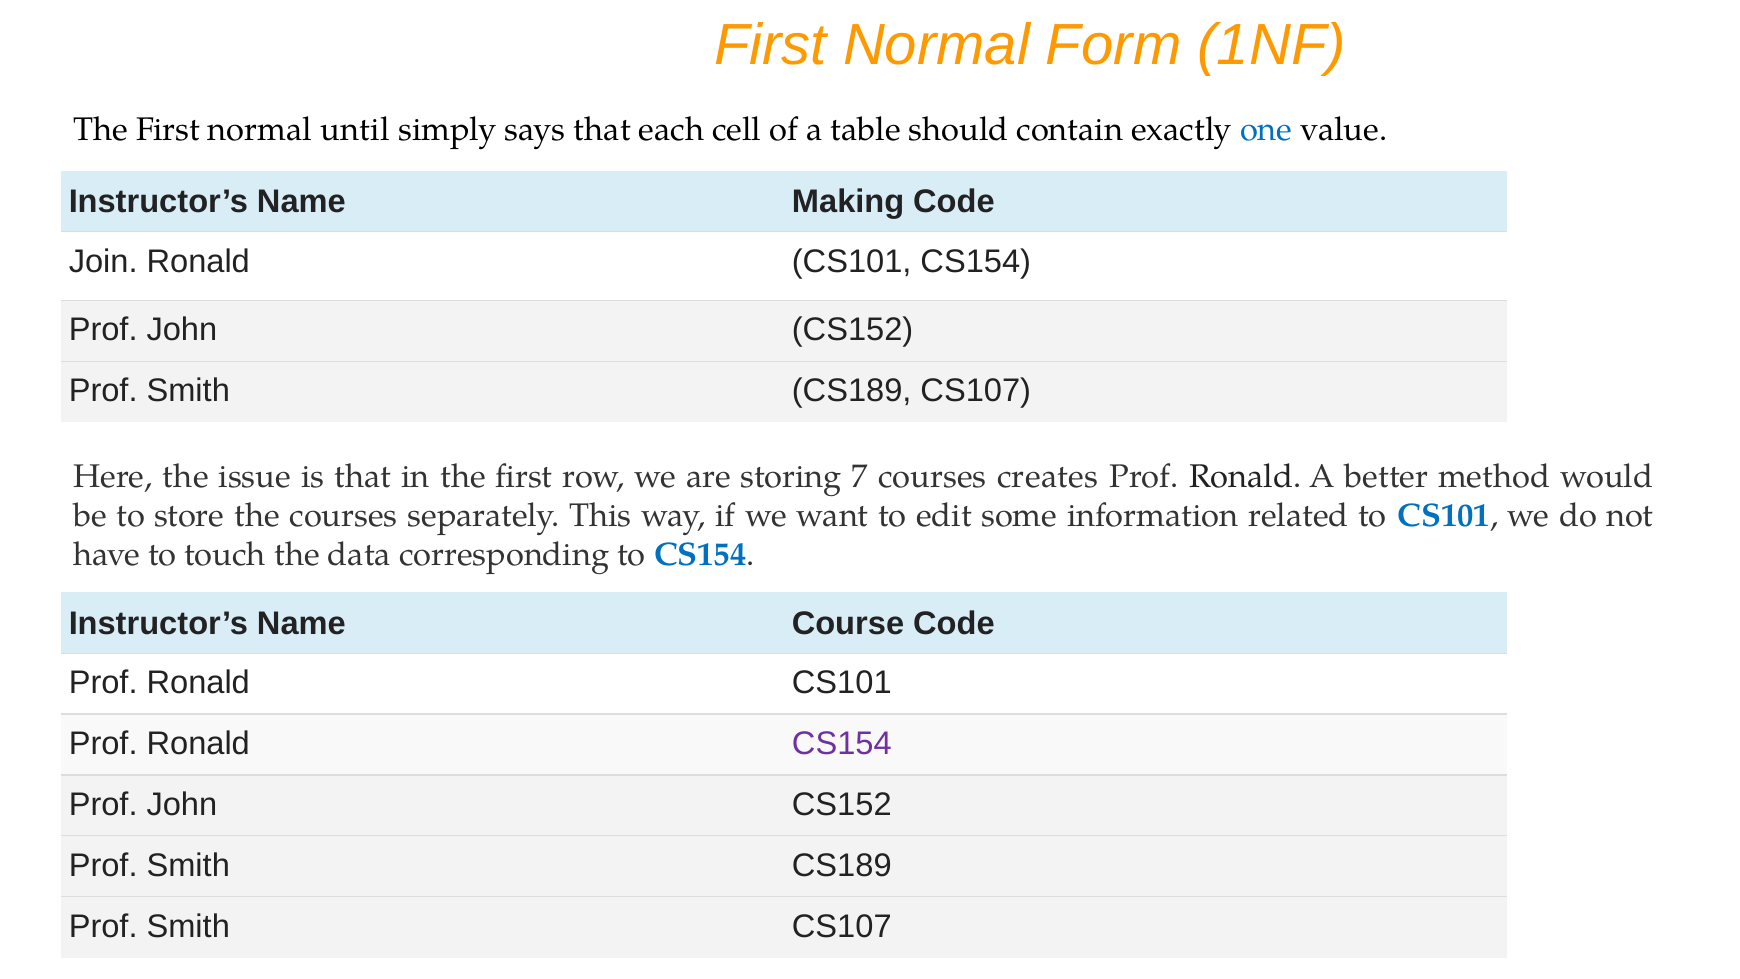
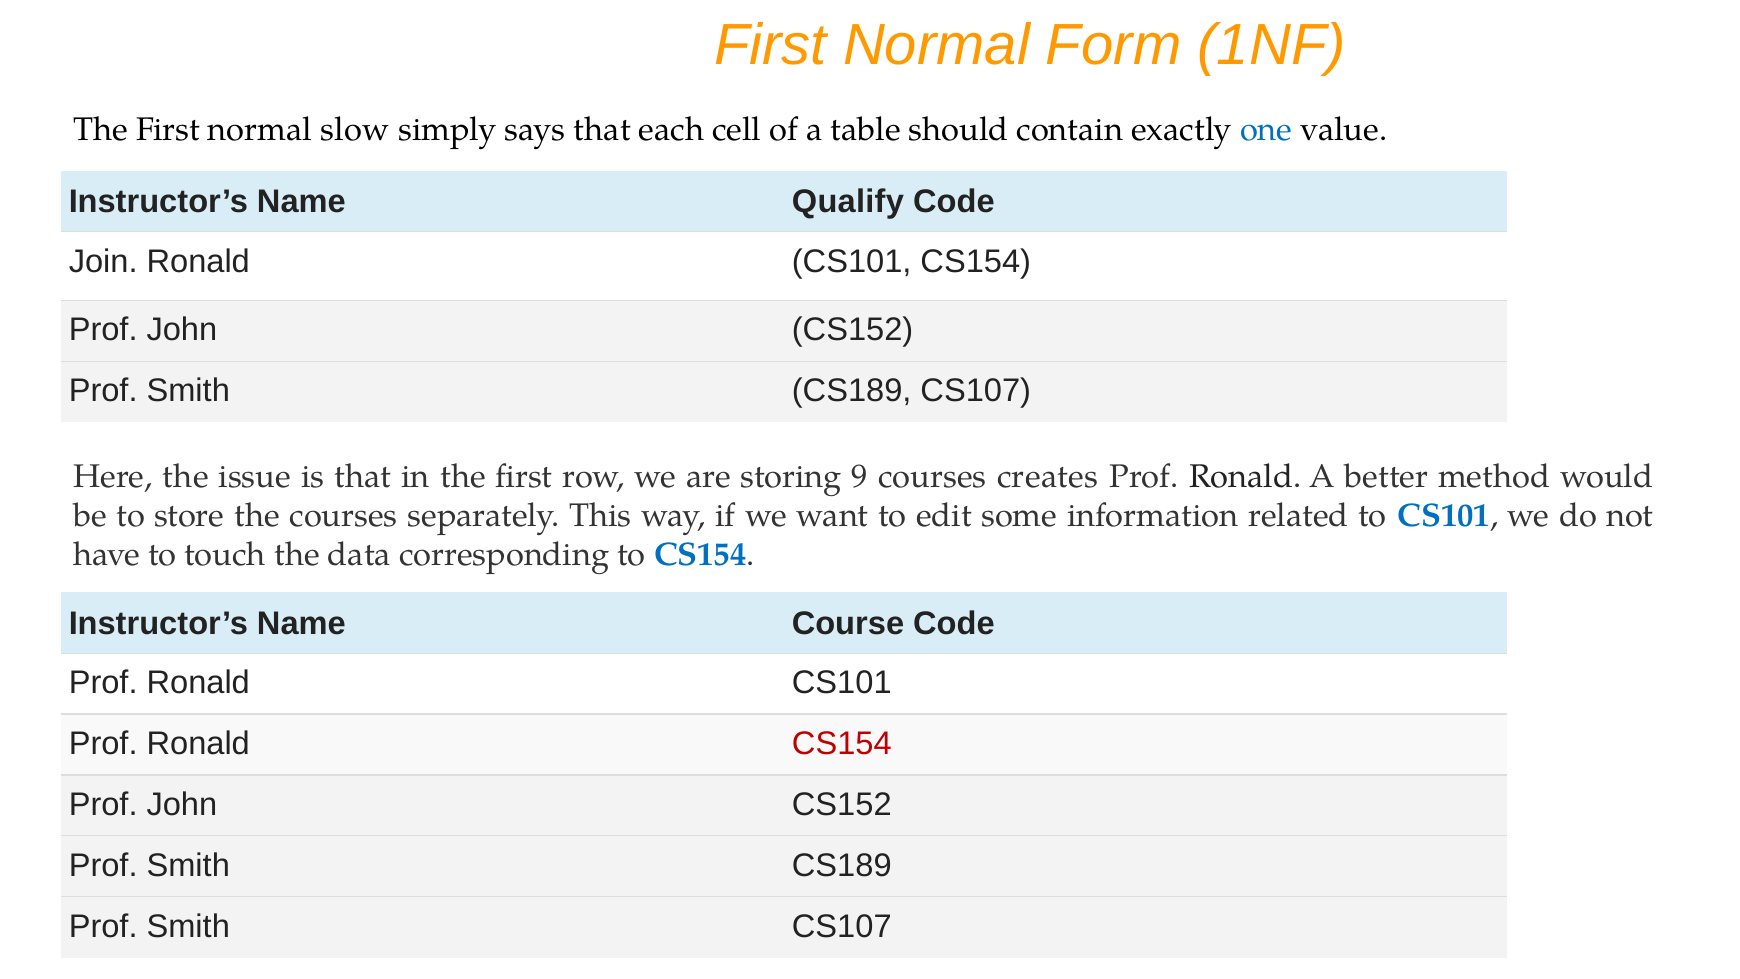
until: until -> slow (355, 130)
Making: Making -> Qualify (848, 202)
7: 7 -> 9 (860, 476)
CS154 colour: purple -> red (842, 744)
